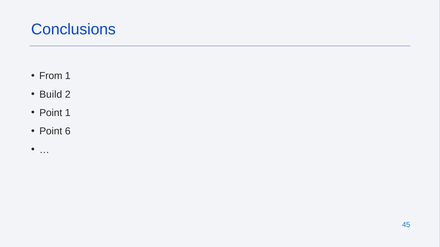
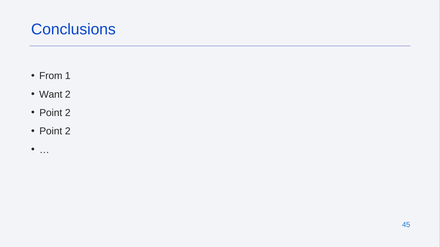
Build: Build -> Want (51, 95)
1: 1 -> 2 (68, 113)
6: 6 -> 2 (68, 132)
